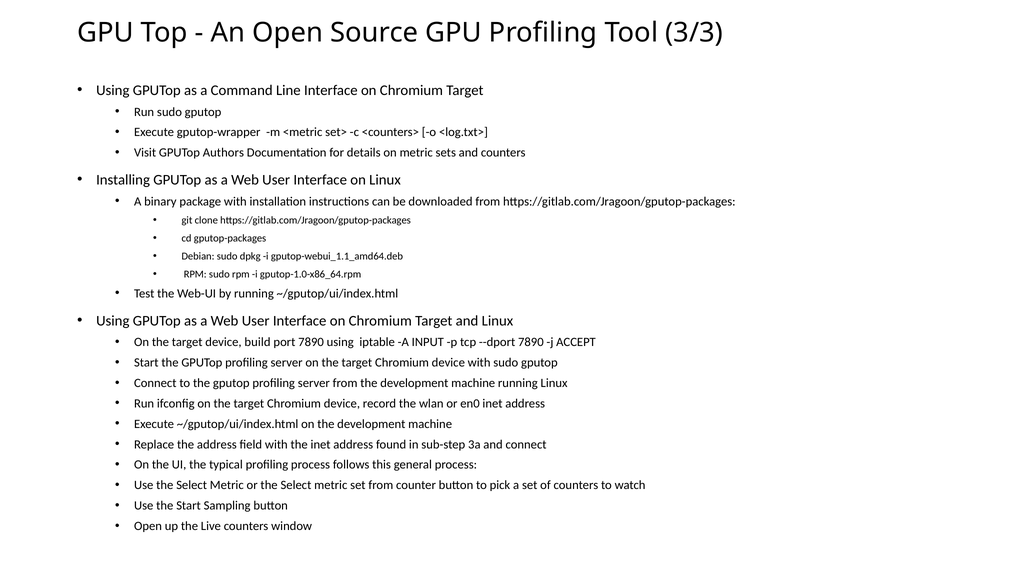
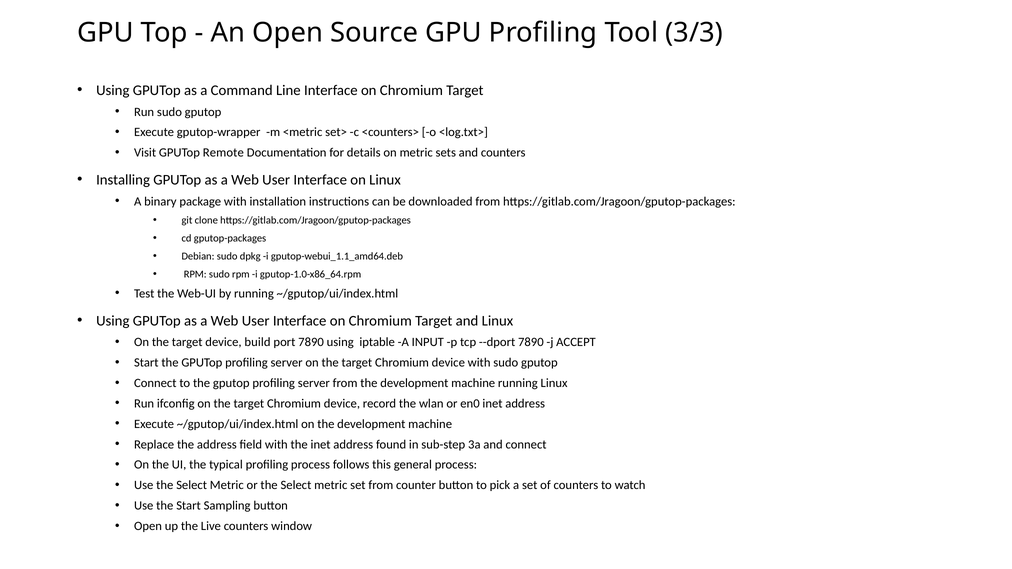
Authors: Authors -> Remote (223, 153)
